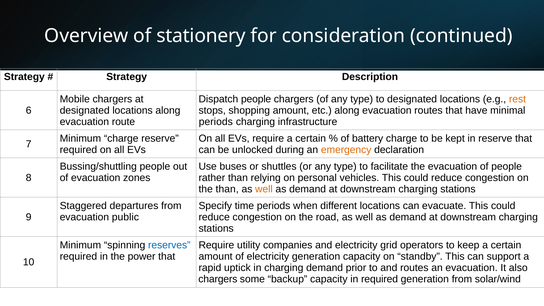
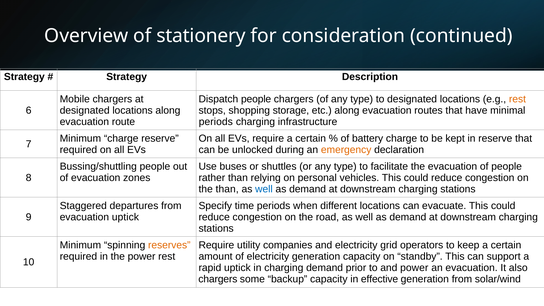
shopping amount: amount -> storage (291, 110)
well colour: orange -> blue (264, 189)
evacuation public: public -> uptick (125, 217)
reserves colour: blue -> orange (169, 245)
power that: that -> rest (167, 256)
and routes: routes -> power (414, 268)
in required: required -> effective (380, 279)
